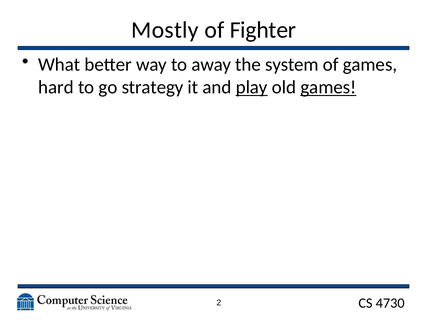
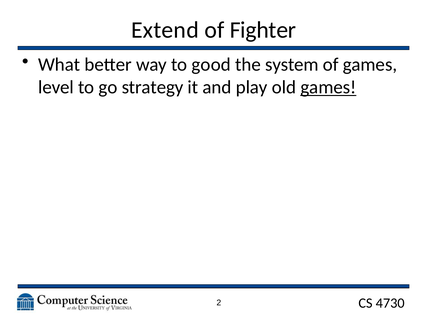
Mostly: Mostly -> Extend (165, 30)
away: away -> good (211, 65)
hard: hard -> level (56, 87)
play underline: present -> none (252, 87)
